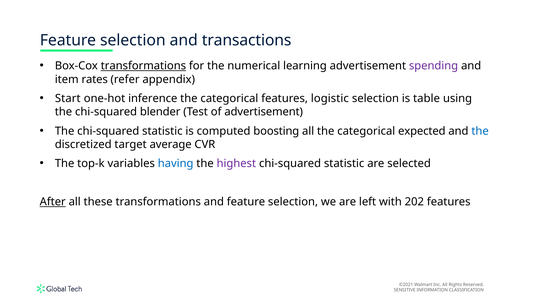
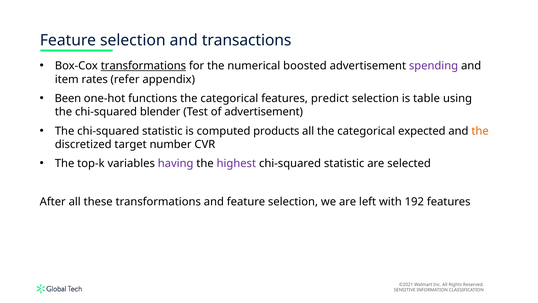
learning: learning -> boosted (305, 66)
Start: Start -> Been (68, 98)
inference: inference -> functions (153, 98)
logistic: logistic -> predict (330, 98)
boosting: boosting -> products (276, 131)
the colour: blue -> orange (480, 131)
average: average -> number (171, 144)
having colour: blue -> purple (176, 163)
After underline: present -> none (53, 201)
202: 202 -> 192 (414, 201)
